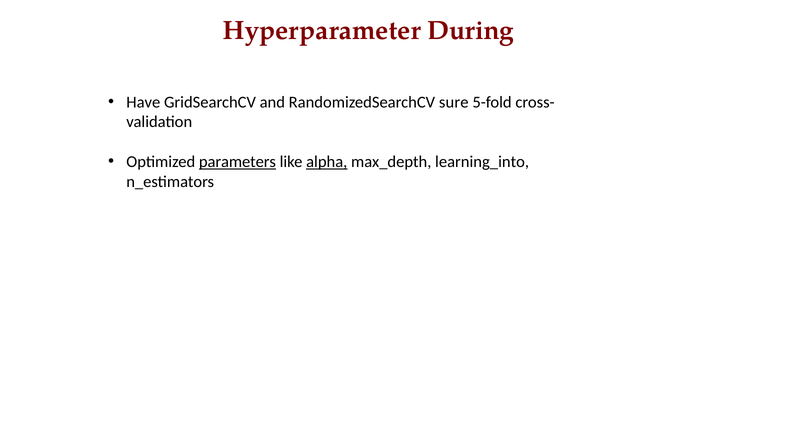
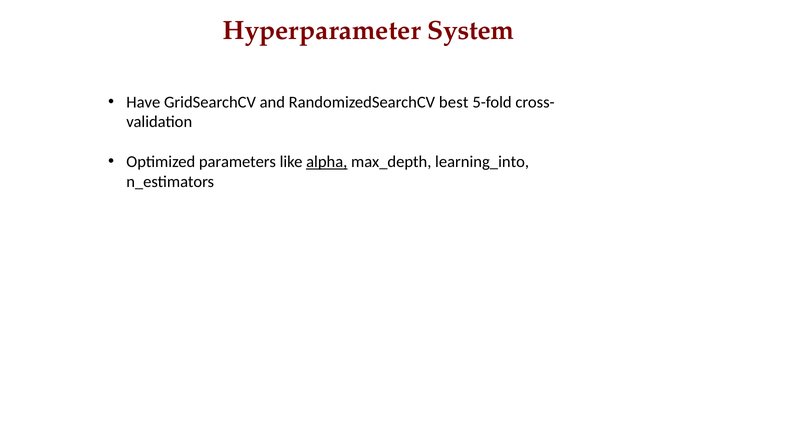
During: During -> System (471, 30)
sure: sure -> best (454, 102)
parameters underline: present -> none (237, 162)
